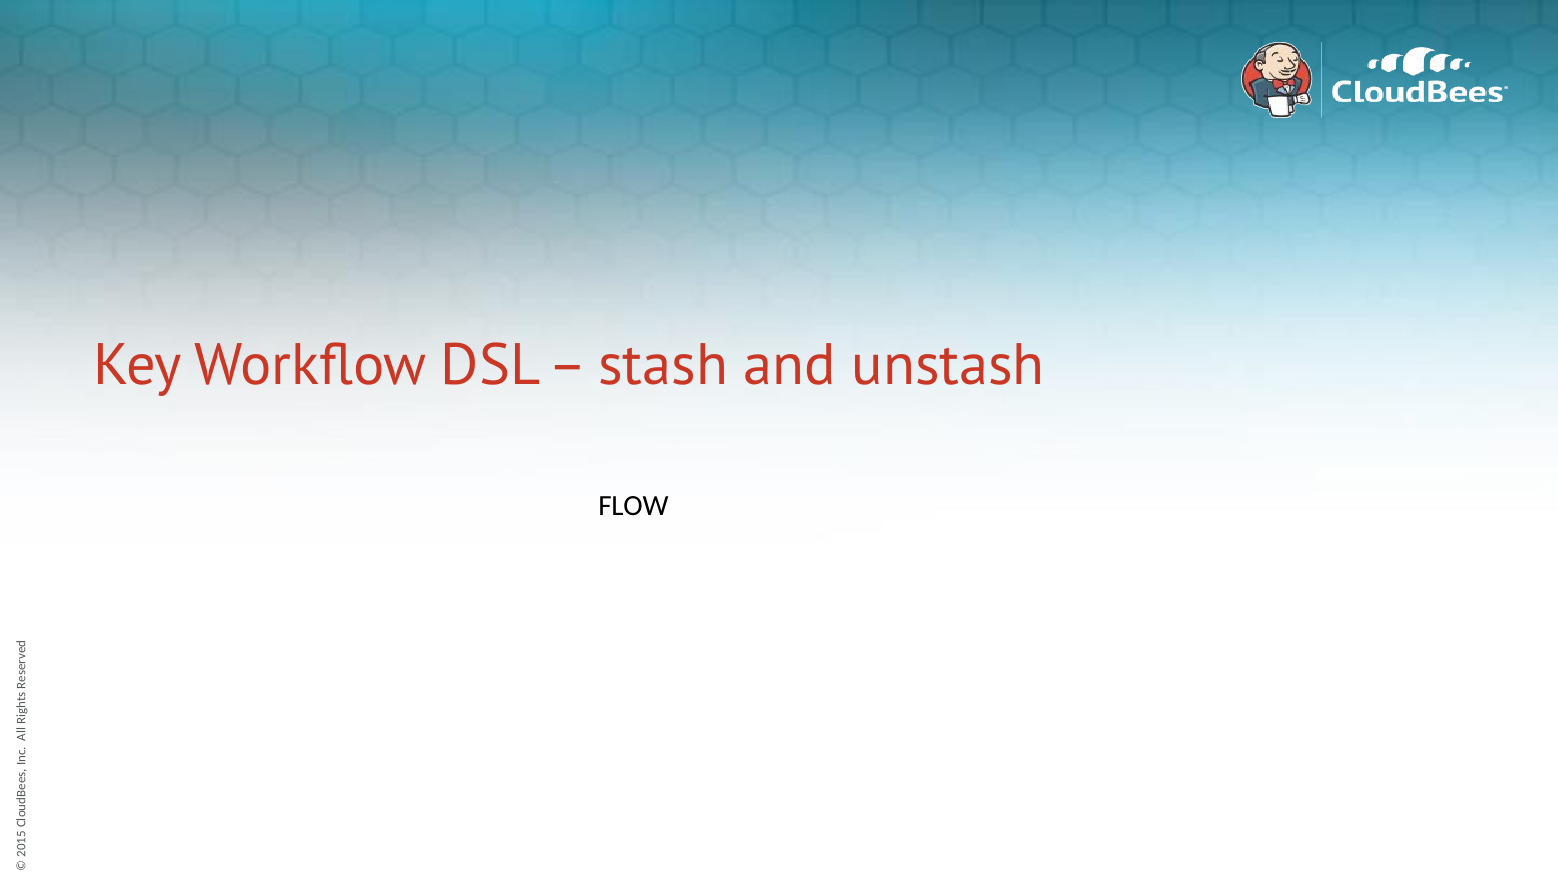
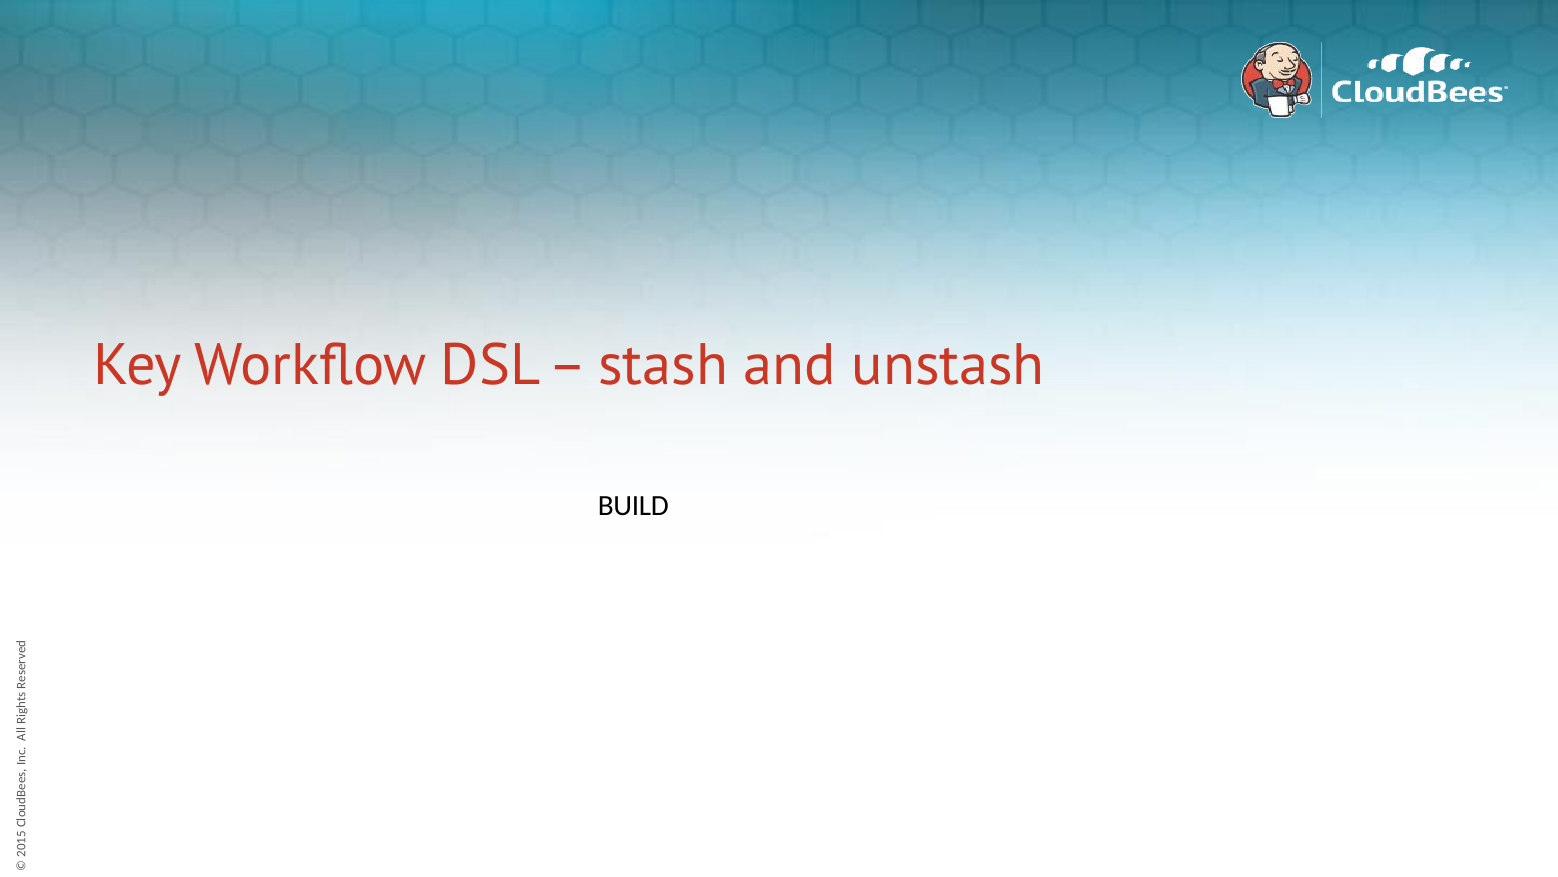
FLOW: FLOW -> BUILD (633, 506)
